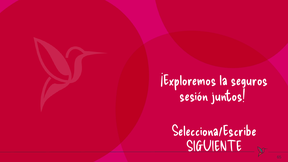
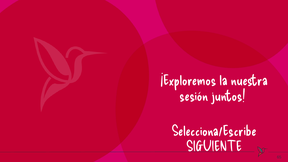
seguros: seguros -> nuestra (249, 81)
